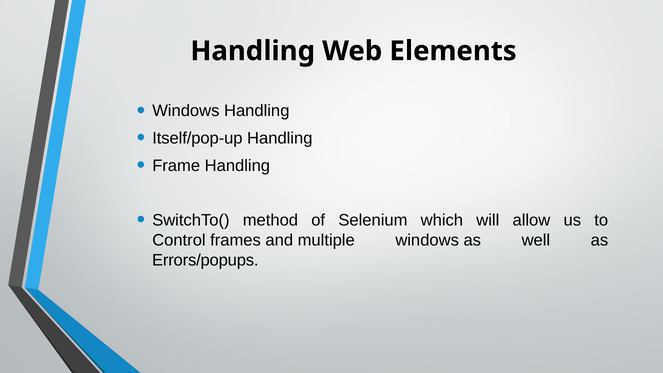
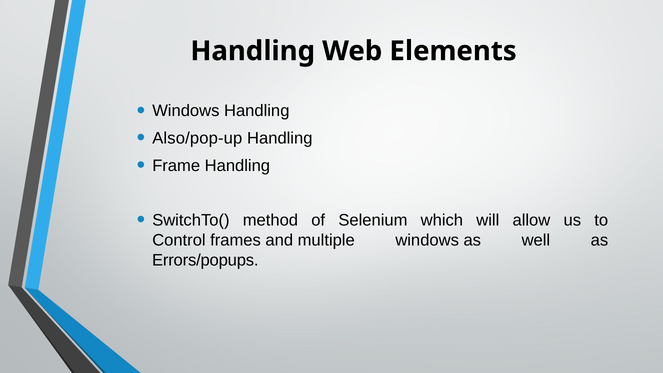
Itself/pop-up: Itself/pop-up -> Also/pop-up (197, 138)
